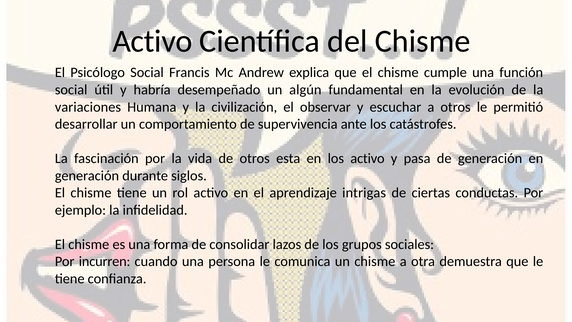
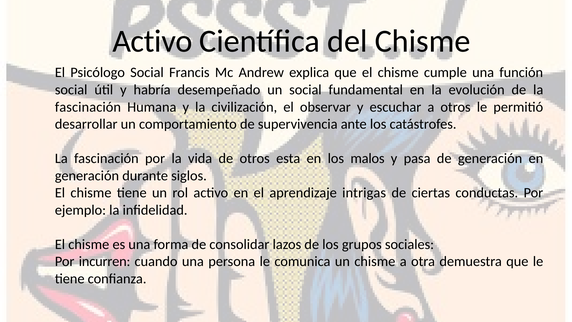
un algún: algún -> social (305, 90)
variaciones: variaciones -> fascinación (88, 107)
los activo: activo -> malos (368, 158)
